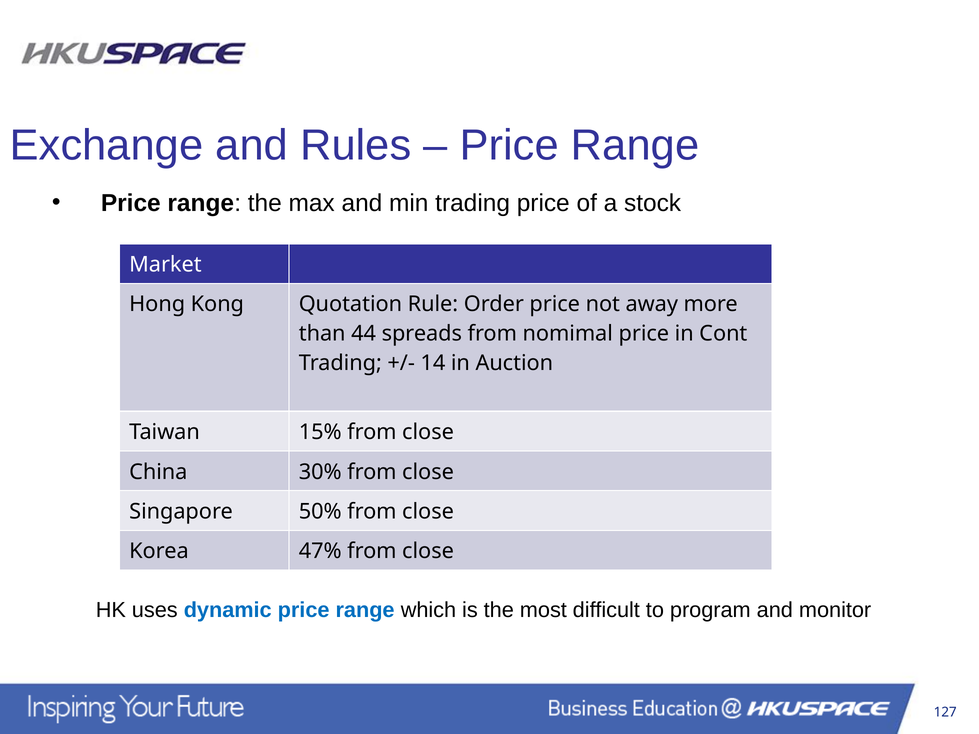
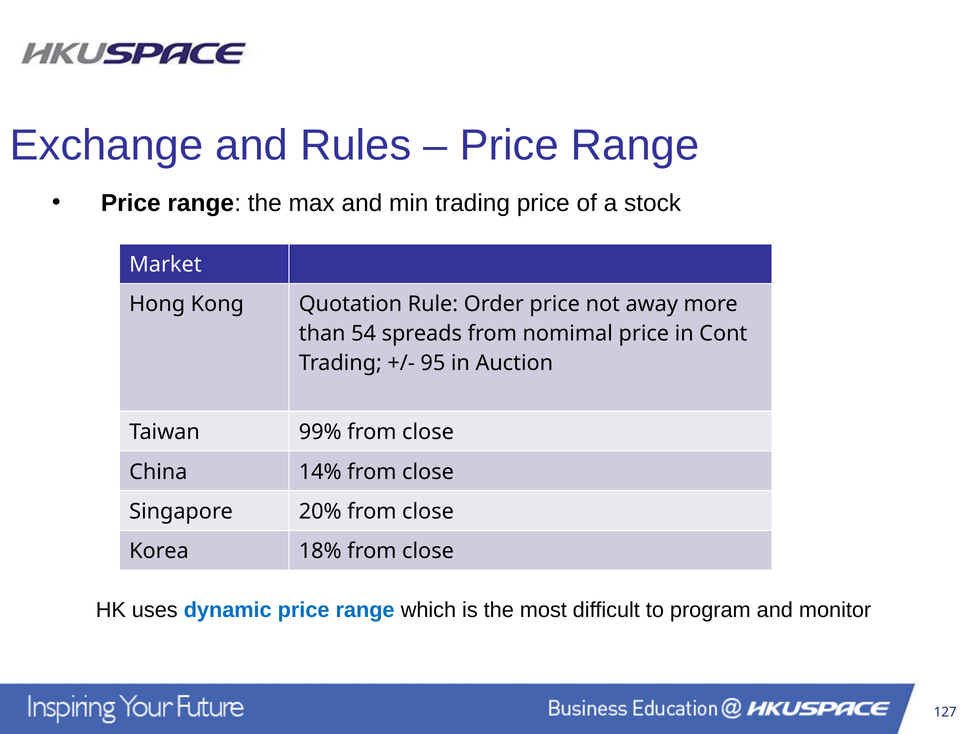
44: 44 -> 54 (364, 334)
14: 14 -> 95 (433, 363)
15%: 15% -> 99% (320, 432)
30%: 30% -> 14% (320, 472)
50%: 50% -> 20% (320, 512)
47%: 47% -> 18% (320, 551)
